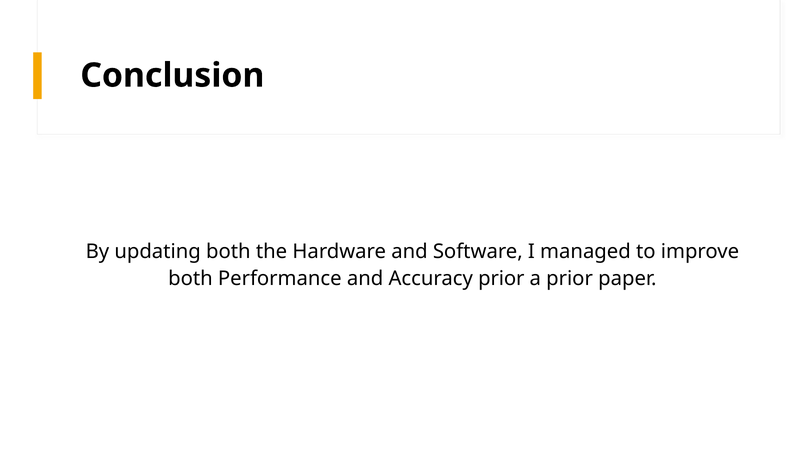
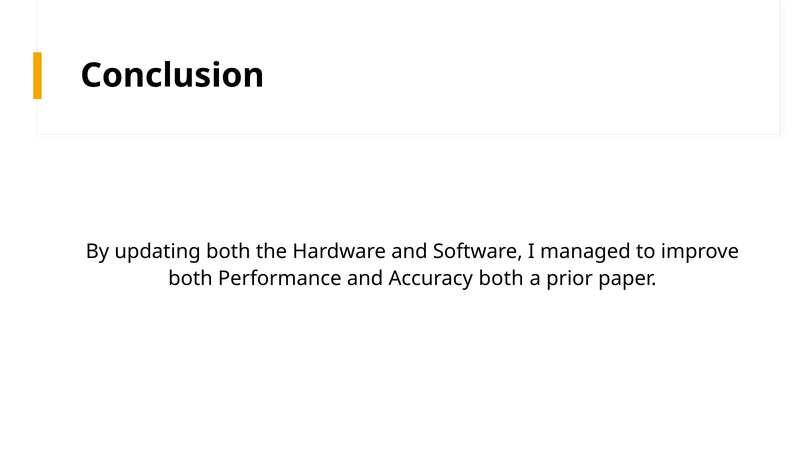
Accuracy prior: prior -> both (501, 279)
